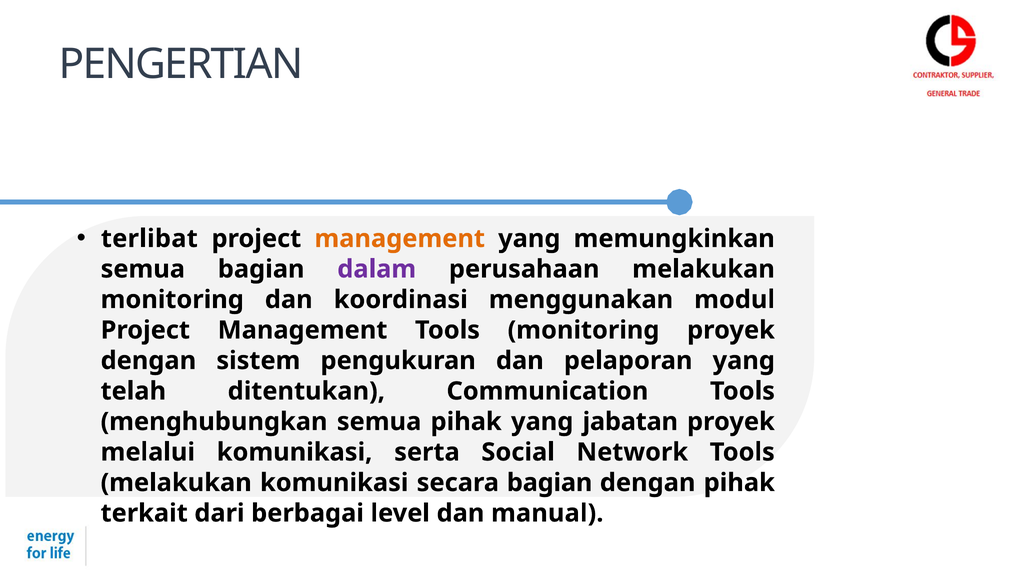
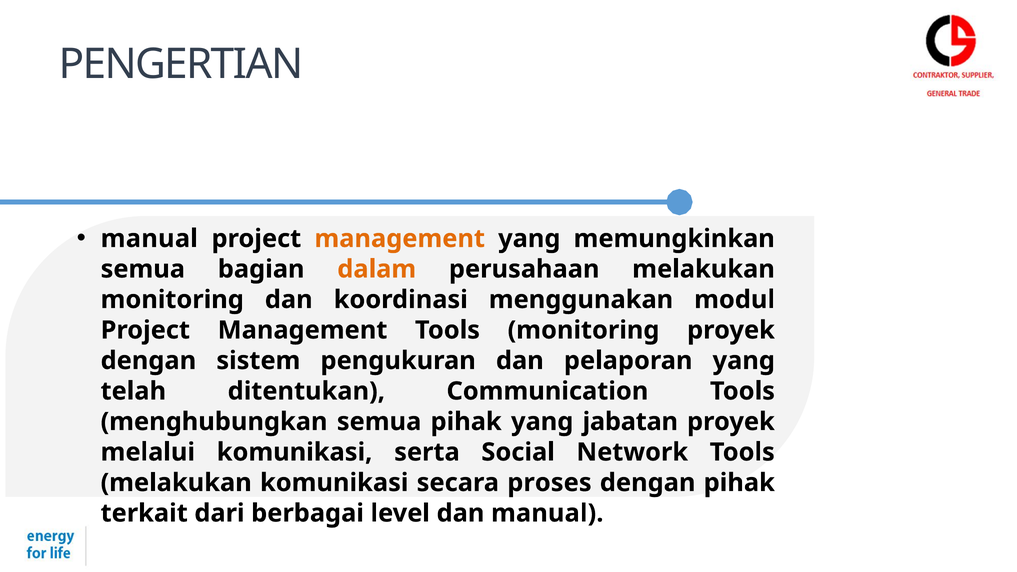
terlibat: terlibat -> manual (149, 239)
dalam colour: purple -> orange (377, 269)
secara bagian: bagian -> proses (549, 483)
